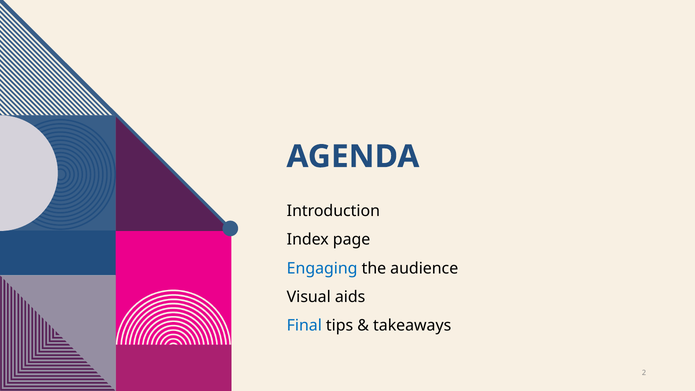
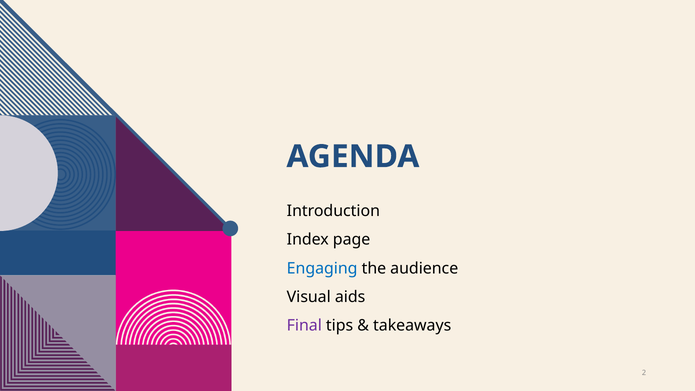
Final colour: blue -> purple (304, 326)
